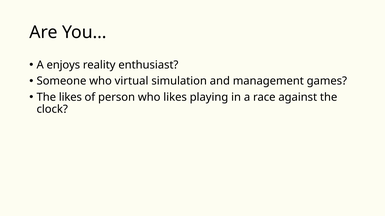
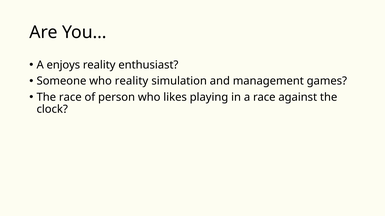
who virtual: virtual -> reality (132, 81)
The likes: likes -> race (70, 97)
